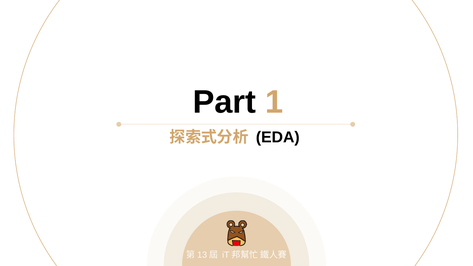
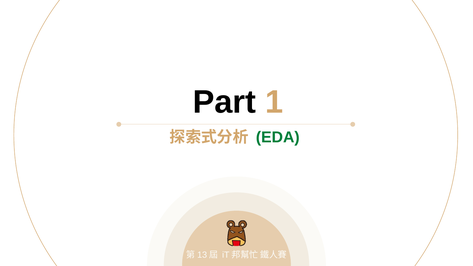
EDA colour: black -> green (278, 137)
